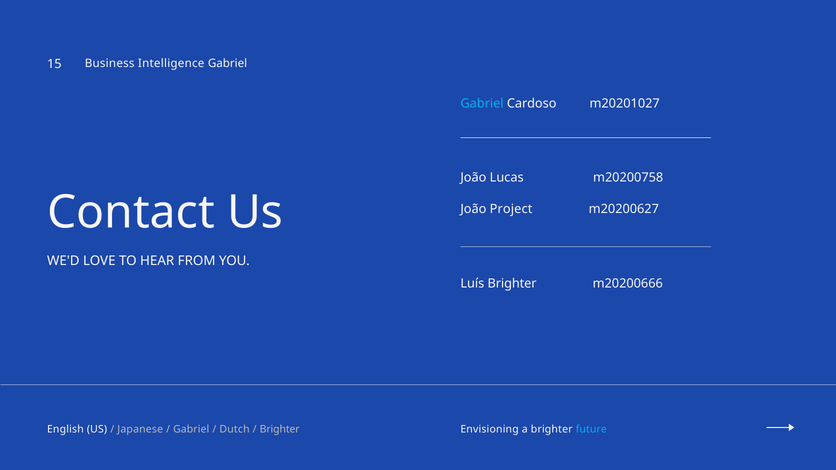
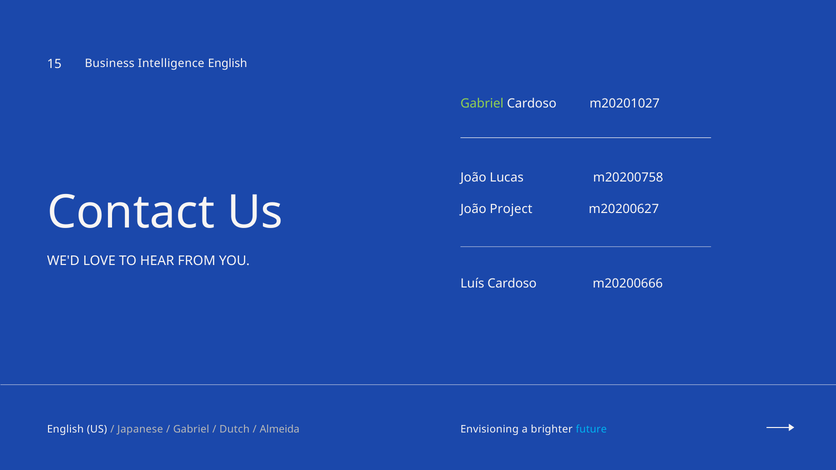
Intelligence Gabriel: Gabriel -> English (228, 63)
Gabriel colour: light blue -> light green (482, 103)
Luís Brighter: Brighter -> Cardoso (512, 283)
Brighter: Brighter -> Almeida (280, 429)
